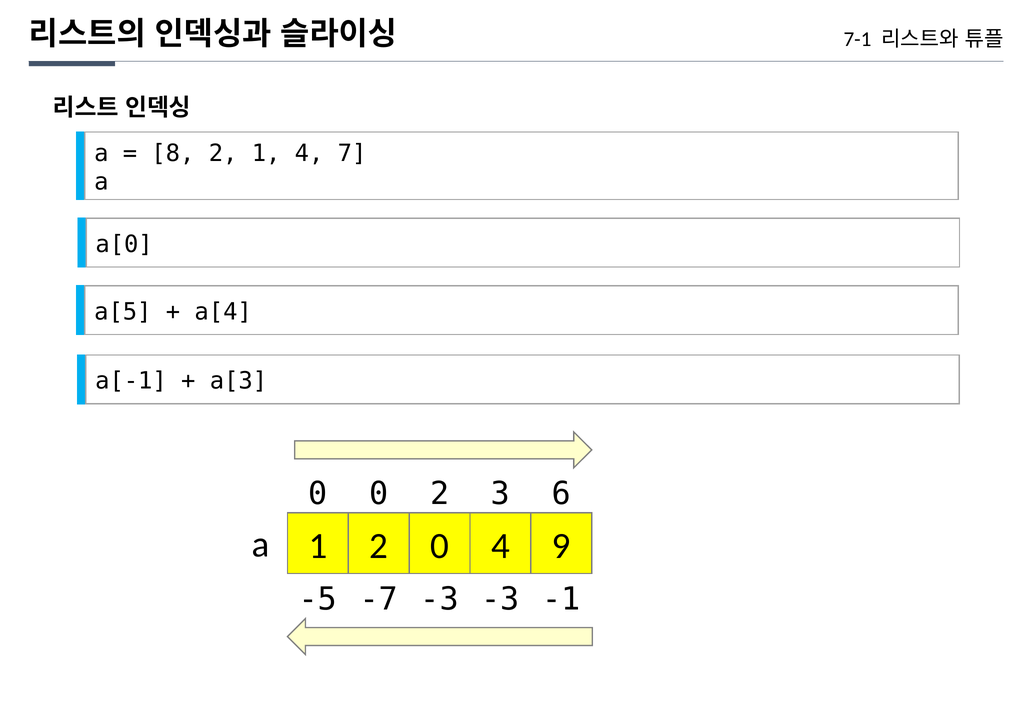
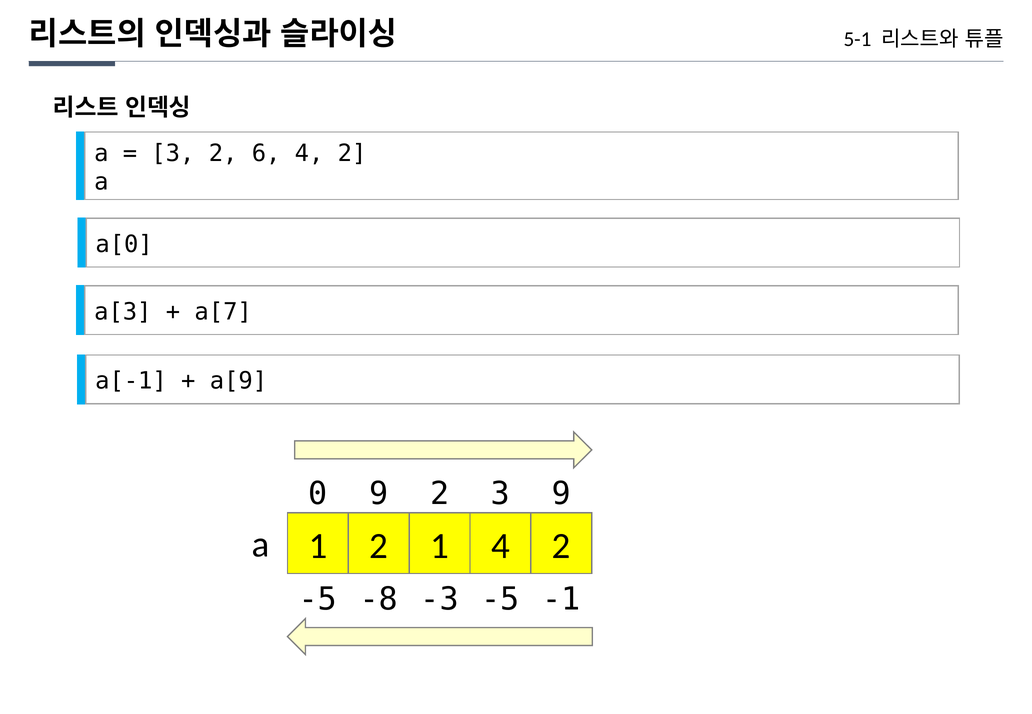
7-1: 7-1 -> 5-1 (857, 39)
8: 8 -> 3 (173, 153)
2 1: 1 -> 6 (266, 153)
7: 7 -> 2 (352, 153)
a[5: a[5 -> a[3 (123, 312)
a[4: a[4 -> a[7 (223, 312)
a[3: a[3 -> a[9 (238, 381)
0 0: 0 -> 9 (379, 494)
3 6: 6 -> 9 (561, 494)
2 0: 0 -> 1 (440, 546)
9: 9 -> 2 (561, 546)
-7: -7 -> -8 (379, 600)
-3 -3: -3 -> -5 (500, 600)
